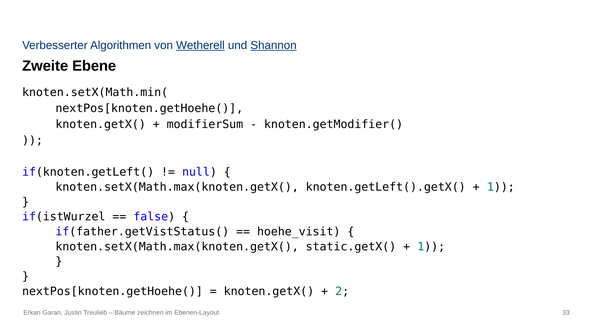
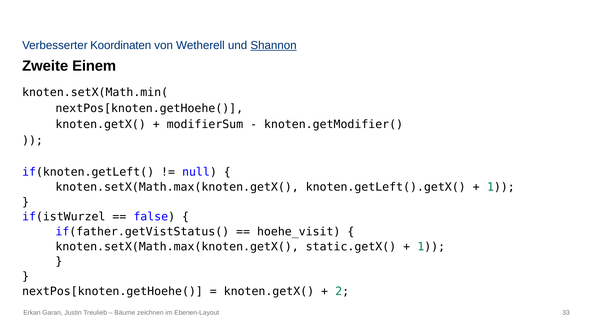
Algorithmen: Algorithmen -> Koordinaten (121, 46)
Wetherell underline: present -> none (200, 46)
Ebene: Ebene -> Einem (94, 66)
